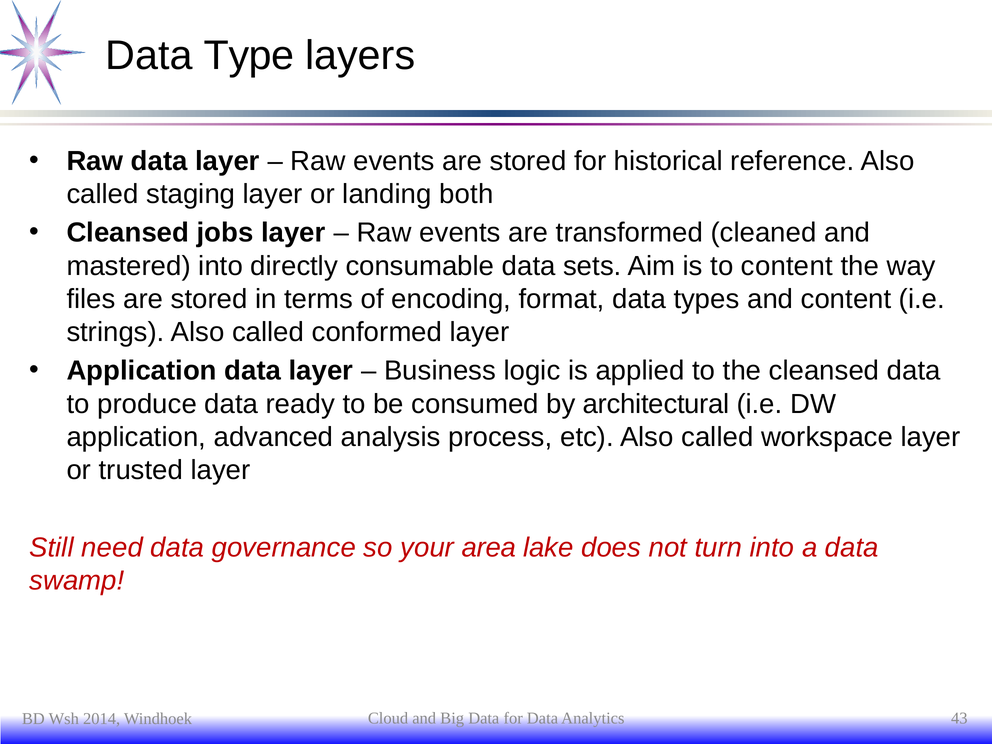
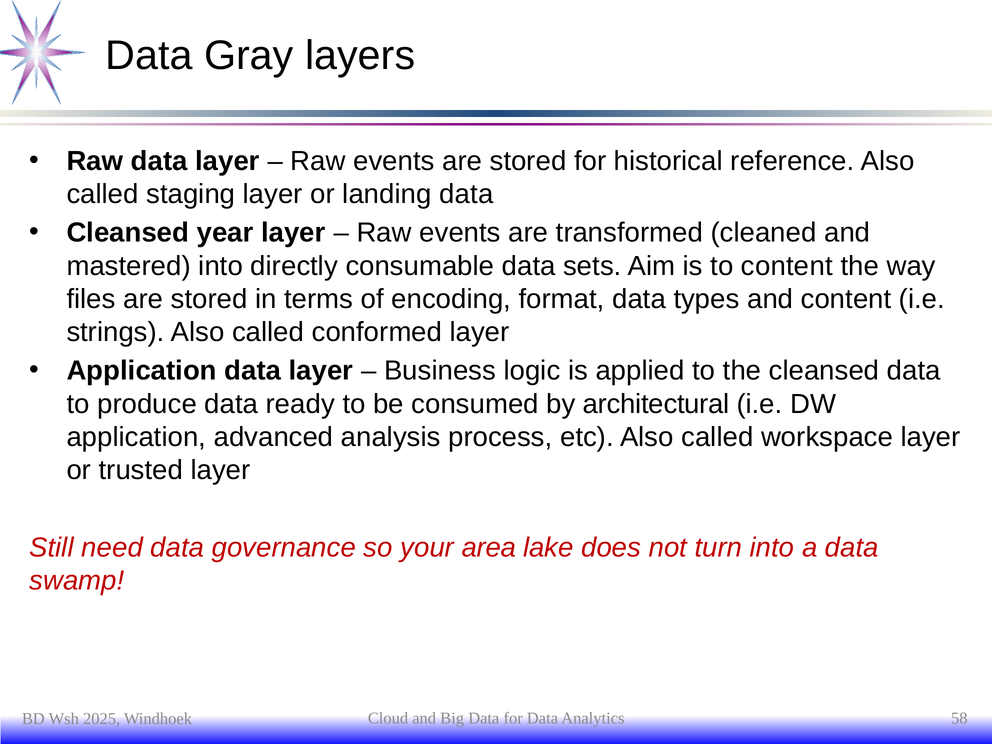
Type: Type -> Gray (249, 55)
landing both: both -> data (467, 194)
jobs: jobs -> year (225, 233)
43: 43 -> 58 (959, 719)
2014: 2014 -> 2025 (102, 719)
